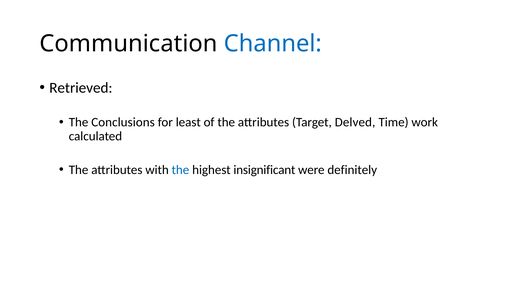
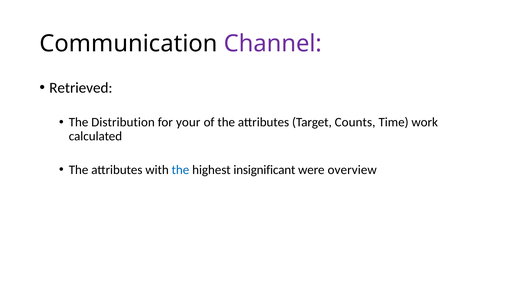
Channel colour: blue -> purple (273, 44)
Conclusions: Conclusions -> Distribution (123, 122)
least: least -> your (188, 122)
Delved: Delved -> Counts (355, 122)
definitely: definitely -> overview (352, 170)
